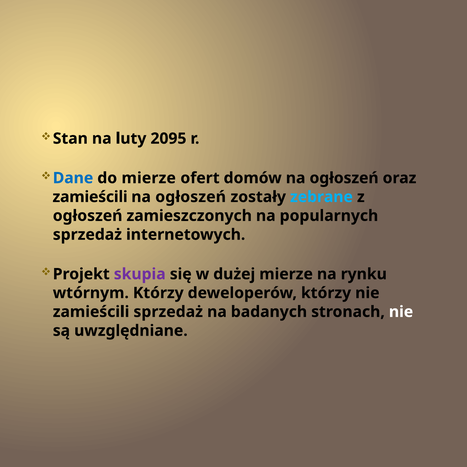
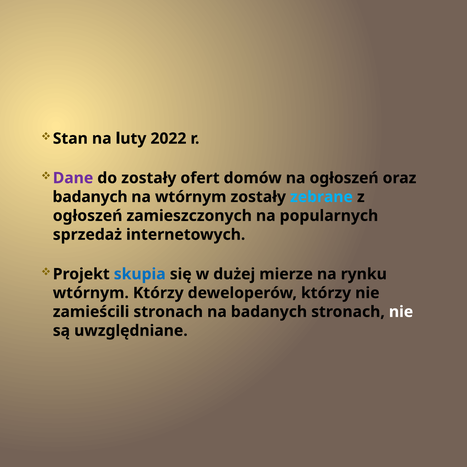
2095: 2095 -> 2022 (168, 139)
Dane colour: blue -> purple (73, 178)
do mierze: mierze -> zostały (149, 178)
zamieścili: zamieścili -> badanych (90, 197)
ogłoszeń: ogłoszeń -> wtórnym (191, 197)
skupia colour: purple -> blue (140, 274)
zamieścili sprzedaż: sprzedaż -> stronach (168, 312)
